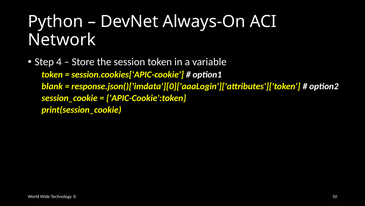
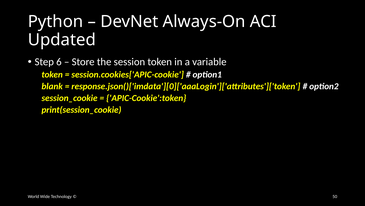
Network: Network -> Updated (62, 40)
4: 4 -> 6 (59, 62)
